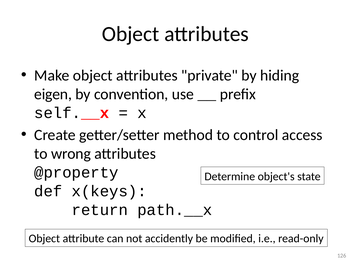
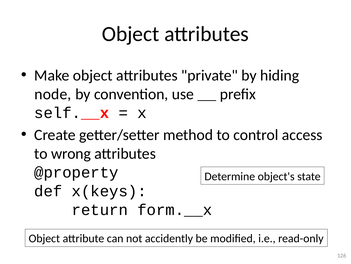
eigen: eigen -> node (53, 94)
path.__x: path.__x -> form.__x (175, 209)
